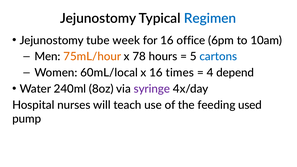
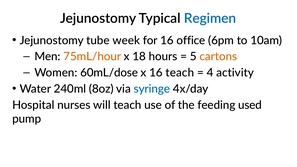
78: 78 -> 18 (139, 57)
cartons colour: blue -> orange (218, 57)
60mL/local: 60mL/local -> 60mL/dose (109, 73)
16 times: times -> teach (180, 73)
depend: depend -> activity (235, 73)
syringe colour: purple -> blue (152, 89)
